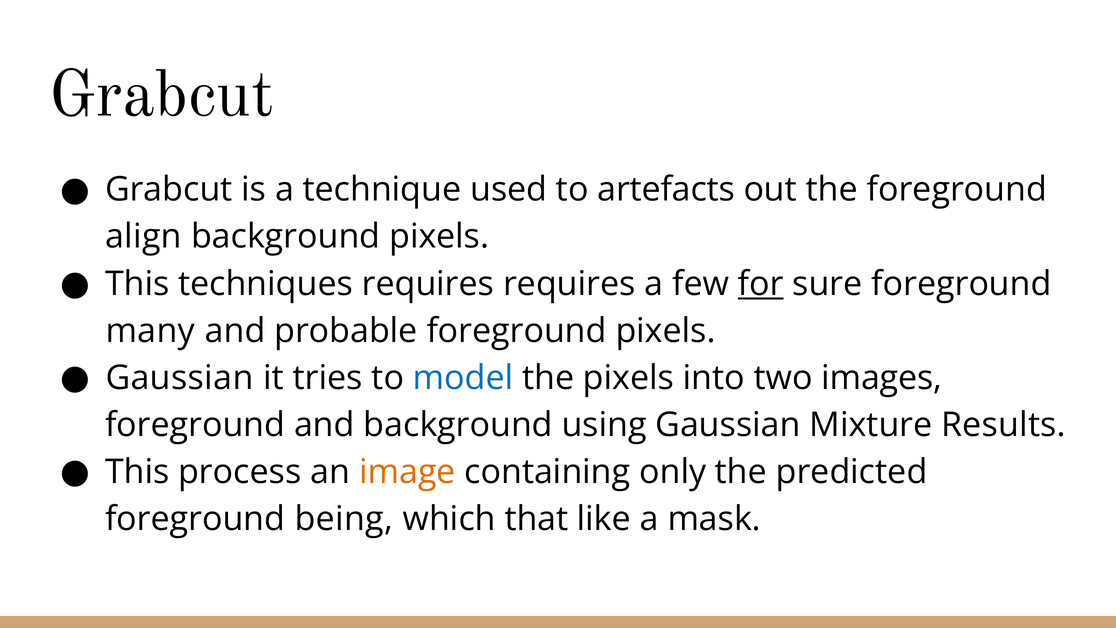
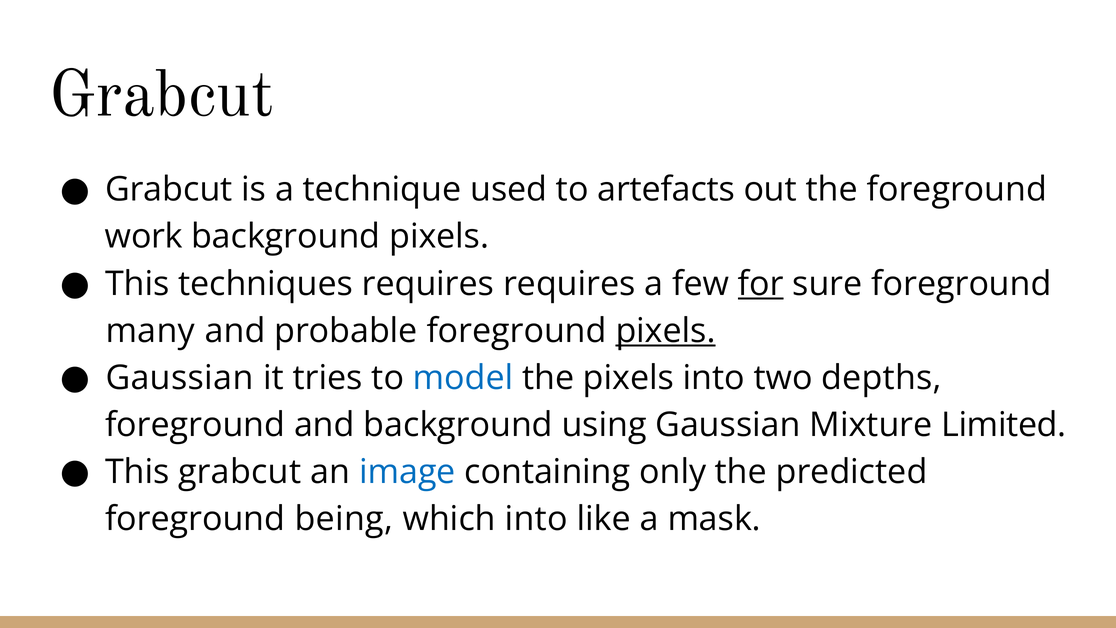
align: align -> work (144, 237)
pixels underline: none -> present (666, 331)
images: images -> depths (881, 378)
Results: Results -> Limited (1004, 425)
This process: process -> grabcut (240, 472)
image colour: orange -> blue (407, 472)
which that: that -> into (536, 519)
